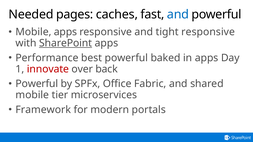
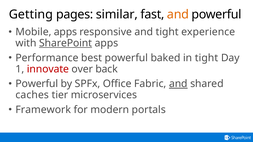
Needed: Needed -> Getting (31, 14)
caches: caches -> similar (117, 14)
and colour: blue -> orange (178, 14)
tight responsive: responsive -> experience (208, 32)
in apps: apps -> tight (207, 58)
and underline: none -> present (178, 84)
mobile: mobile -> caches (32, 95)
